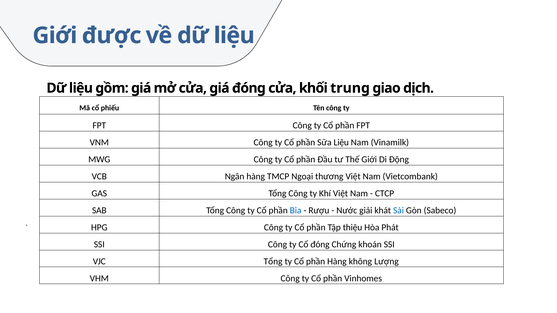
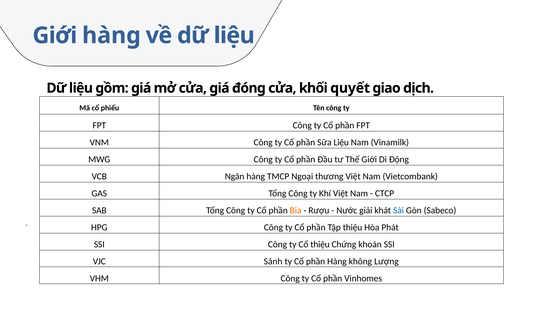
Giới được: được -> hàng (111, 36)
trung: trung -> quyết (350, 88)
Bia colour: blue -> orange (296, 211)
Cổ đóng: đóng -> thiệu (320, 245)
VJC Tổng: Tổng -> Sánh (273, 262)
